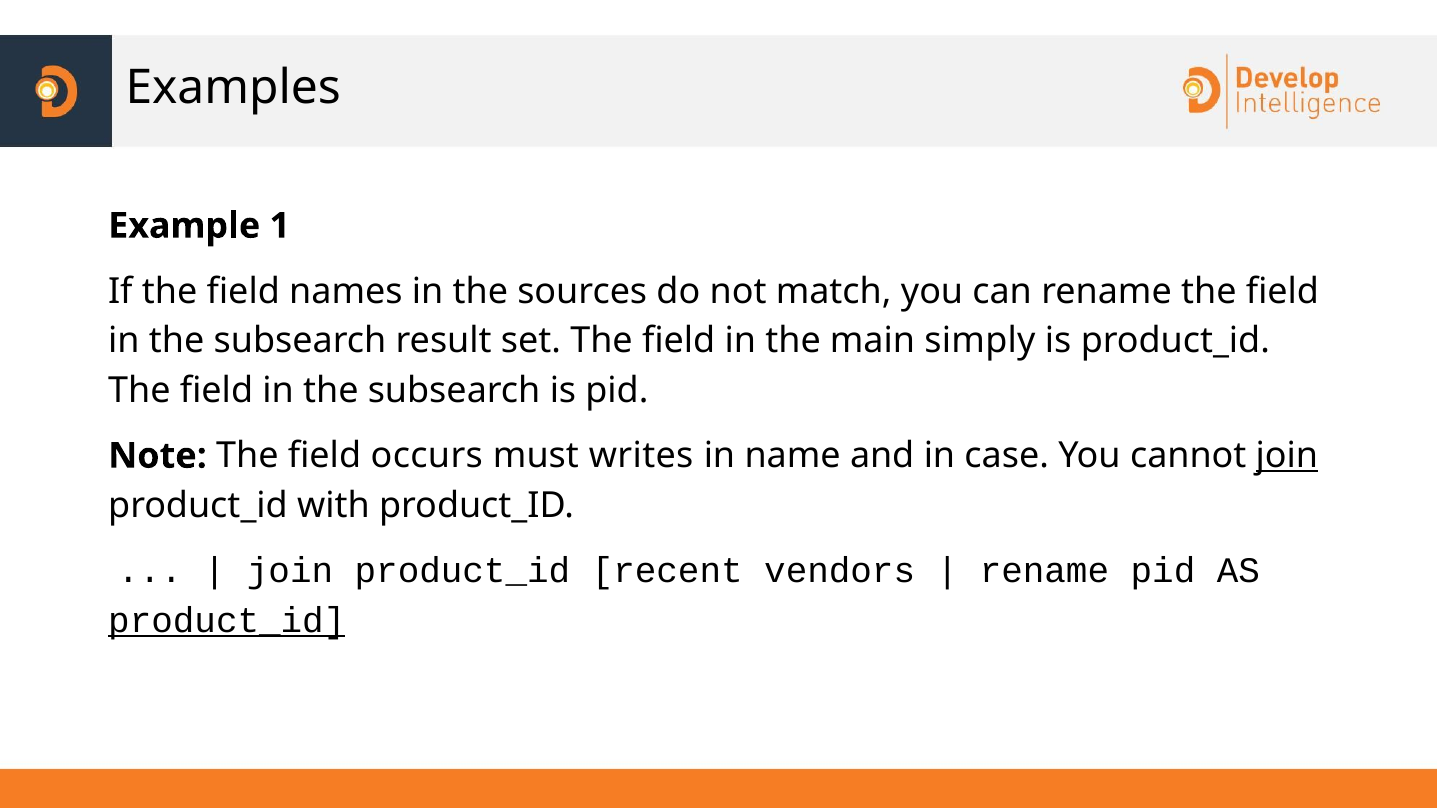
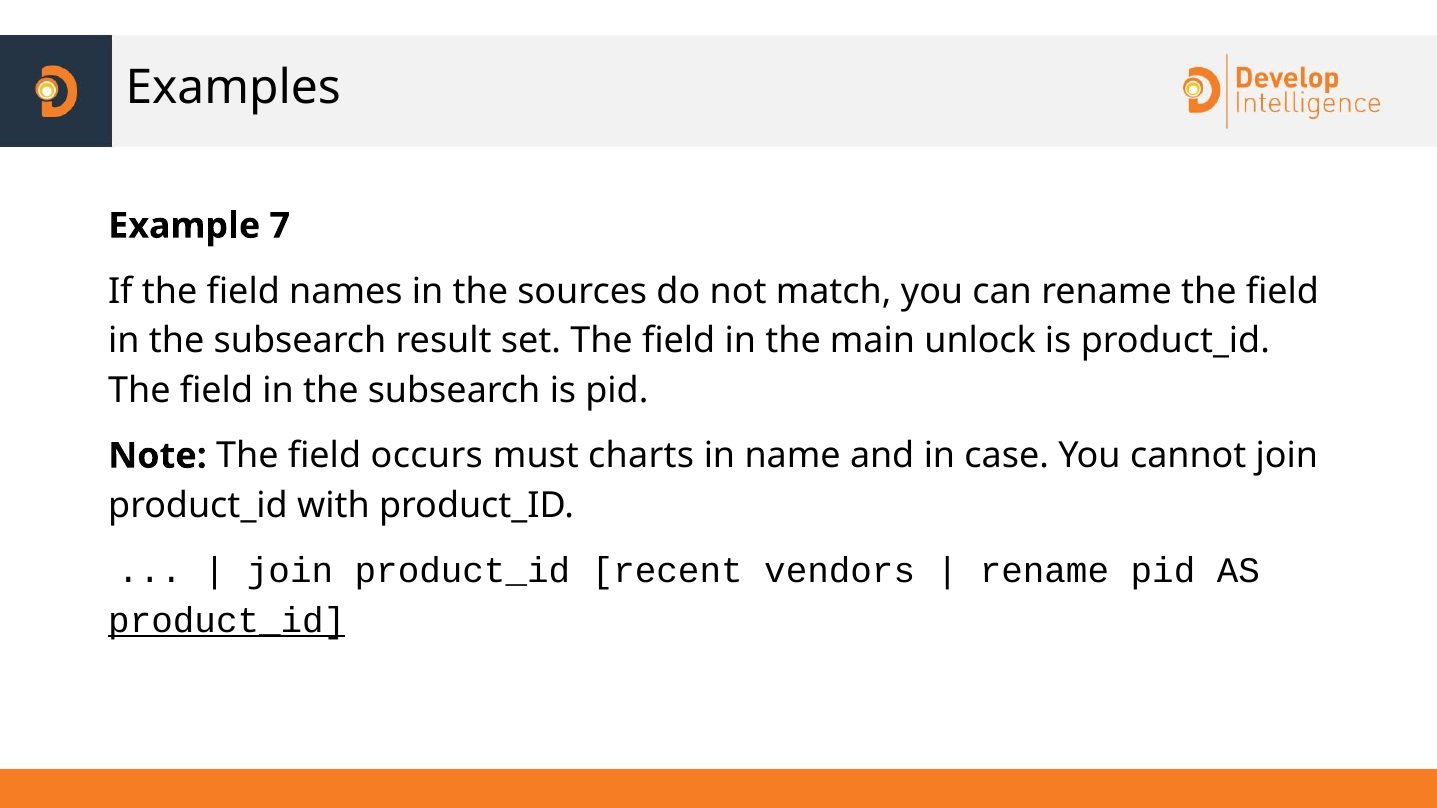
1: 1 -> 7 (280, 226)
simply: simply -> unlock (980, 341)
writes: writes -> charts (641, 456)
join underline: present -> none (1287, 456)
